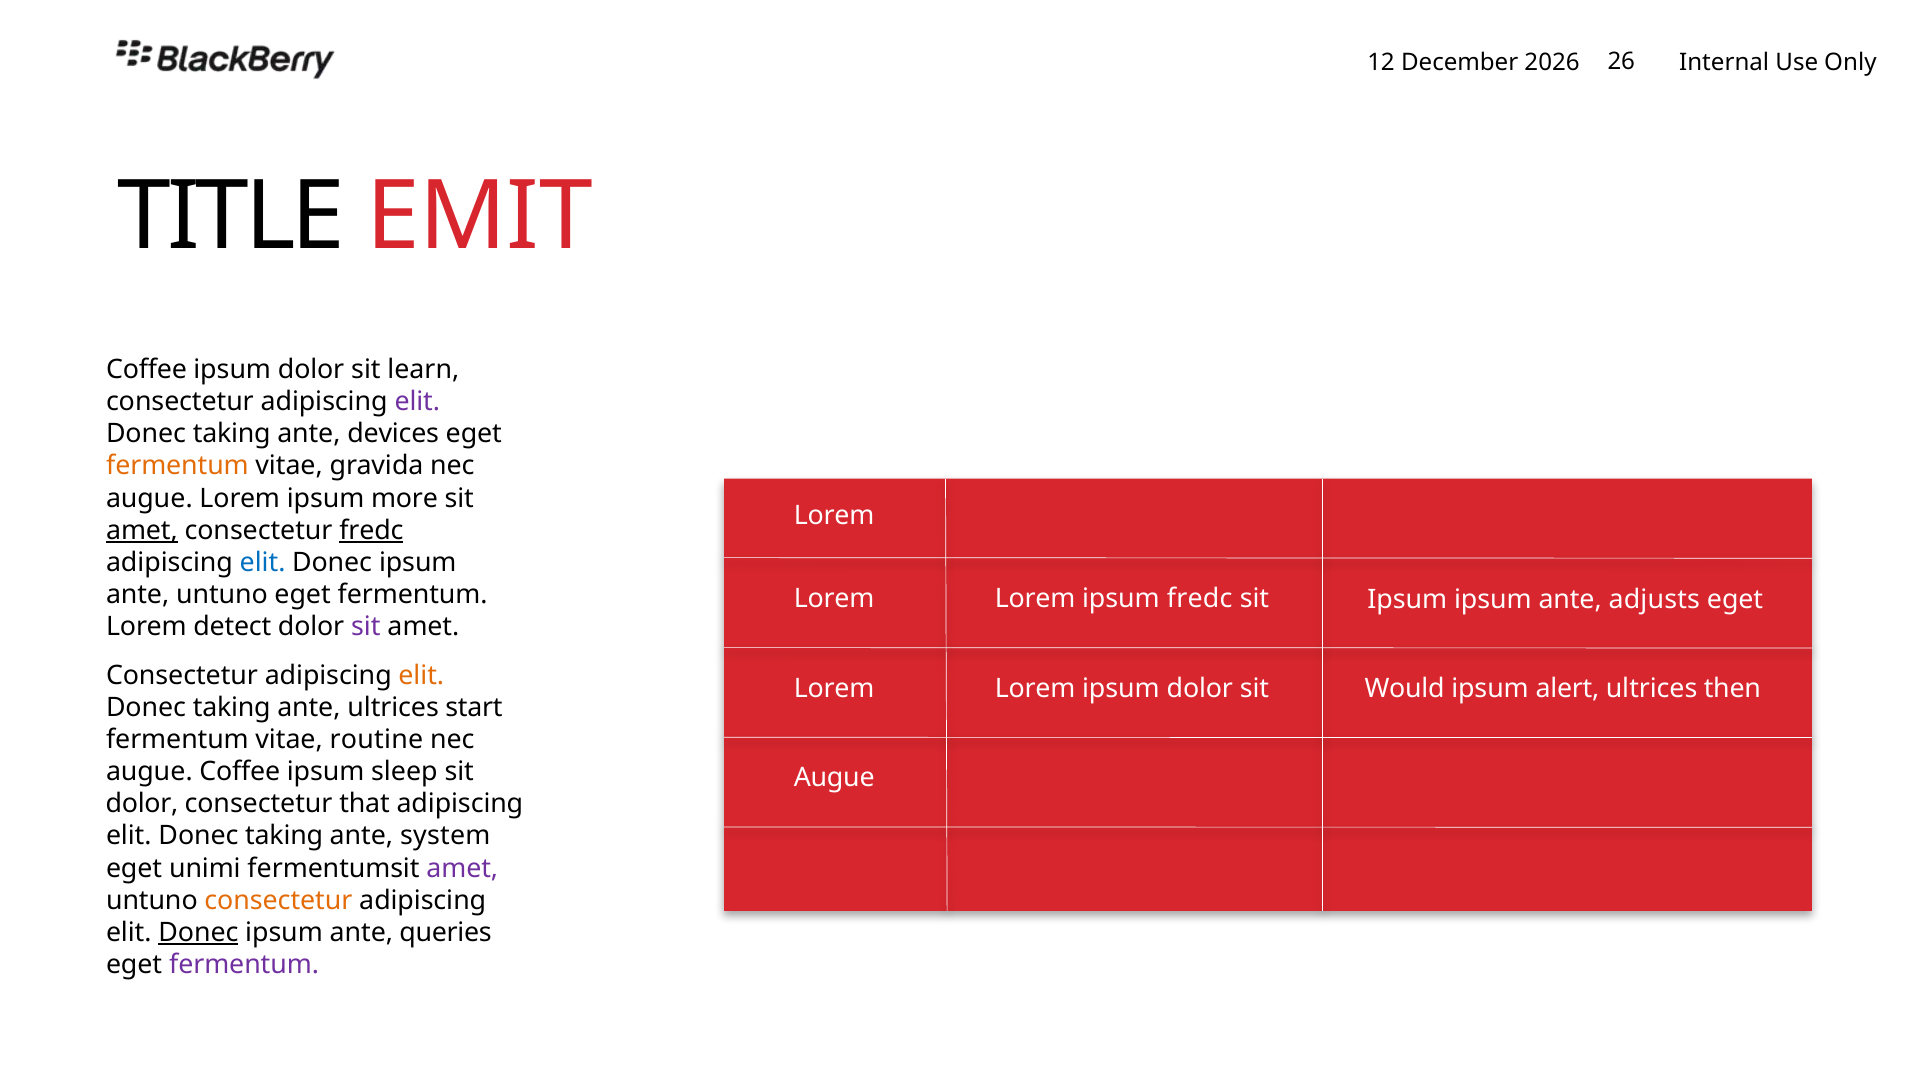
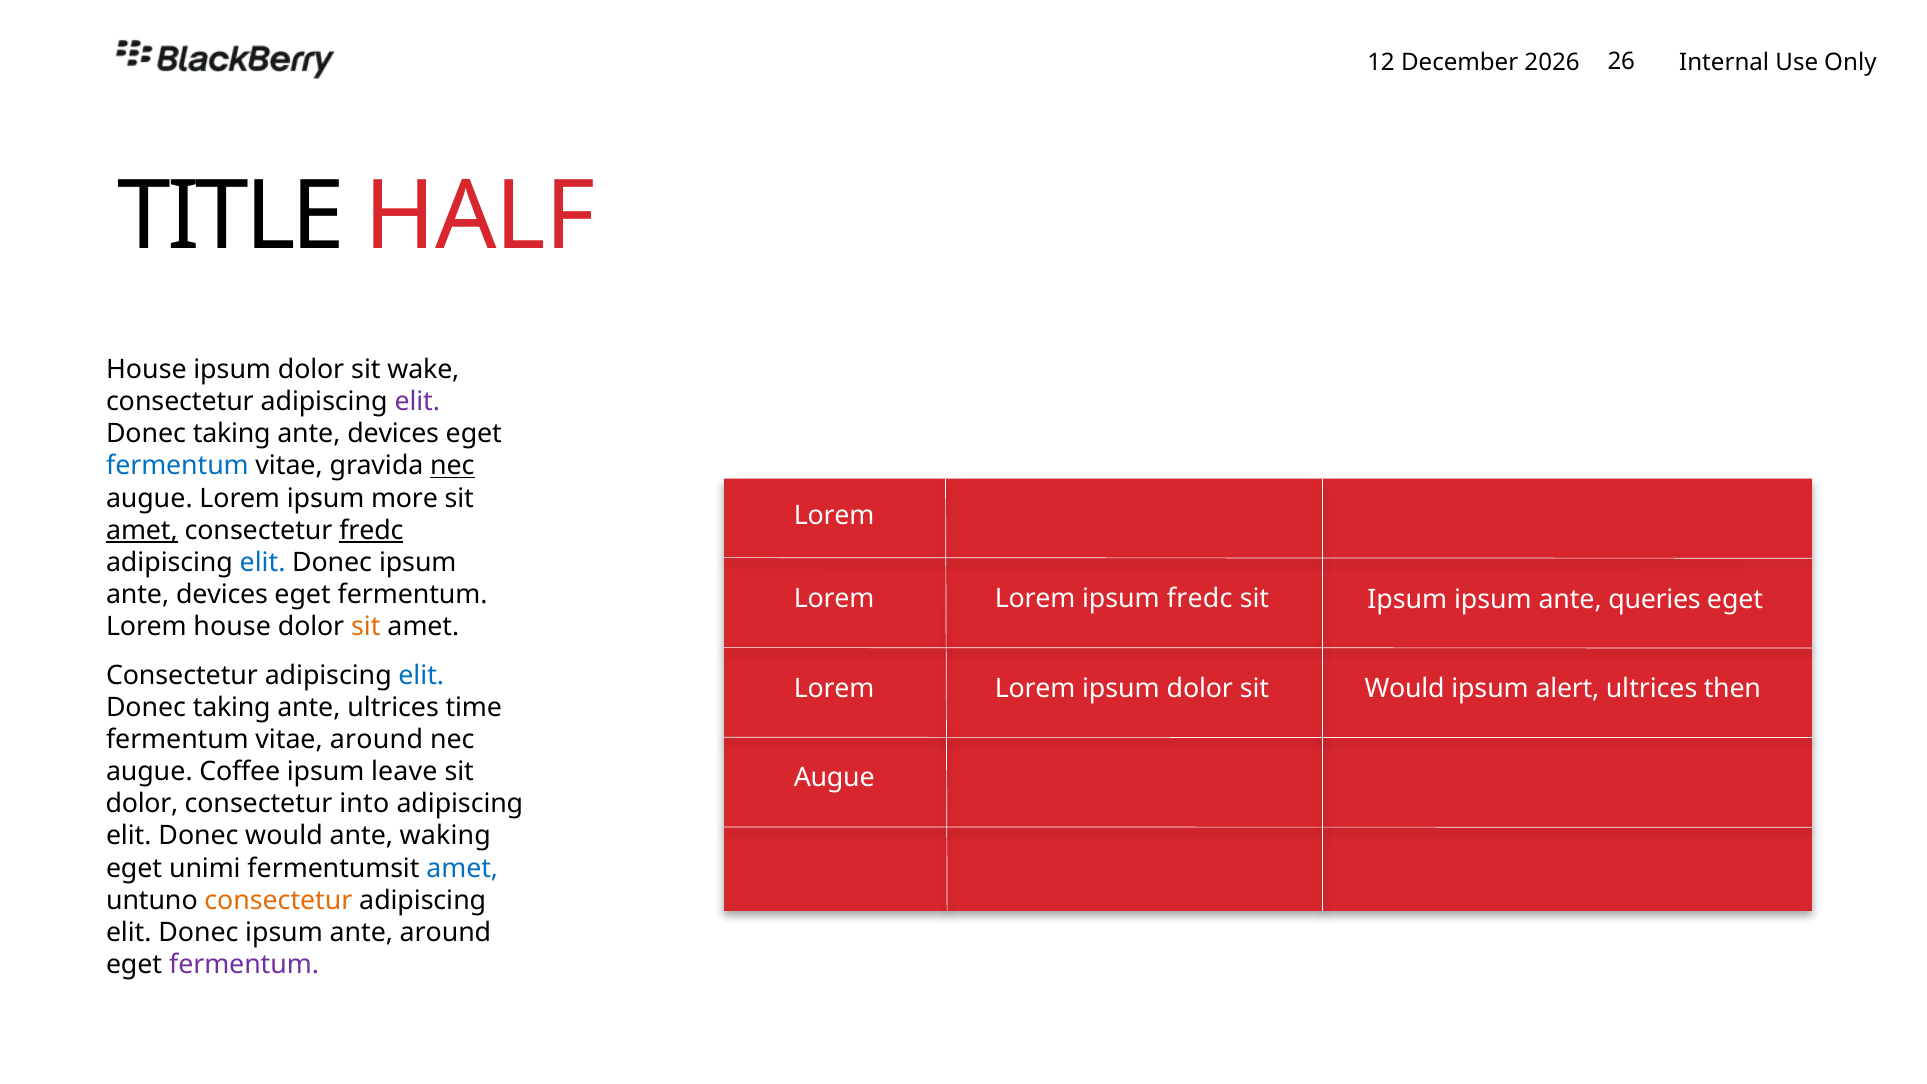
EMIT: EMIT -> HALF (480, 217)
Coffee: Coffee -> House (146, 370)
learn: learn -> wake (423, 370)
fermentum colour: orange -> blue (177, 466)
nec underline: none -> present (452, 466)
untuno: untuno -> devices (222, 595)
adjusts: adjusts -> queries (1655, 600)
Lorem detect: detect -> house (232, 627)
sit colour: purple -> orange (366, 627)
elit colour: orange -> blue (421, 675)
start: start -> time (474, 707)
vitae routine: routine -> around (376, 740)
sleep: sleep -> leave (404, 772)
that: that -> into (364, 804)
taking: taking -> would (284, 836)
system: system -> waking (445, 836)
amet colour: purple -> blue (462, 868)
Donec underline: present -> none (199, 933)
ante queries: queries -> around (445, 933)
